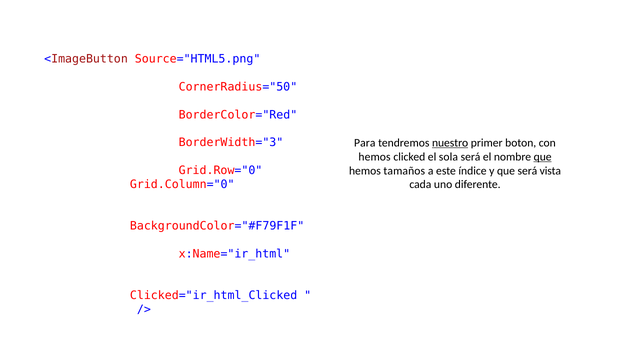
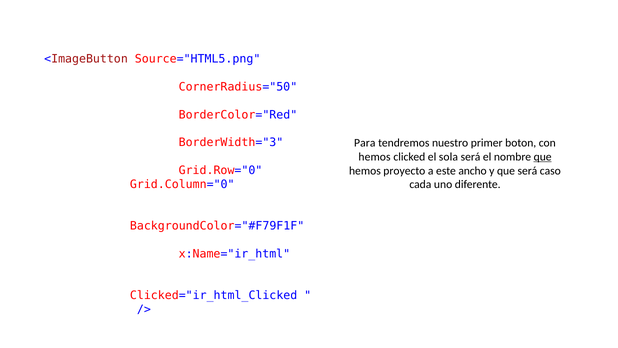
nuestro underline: present -> none (450, 143)
tamaños: tamaños -> proyecto (404, 171)
índice: índice -> ancho (473, 171)
vista: vista -> caso (550, 171)
